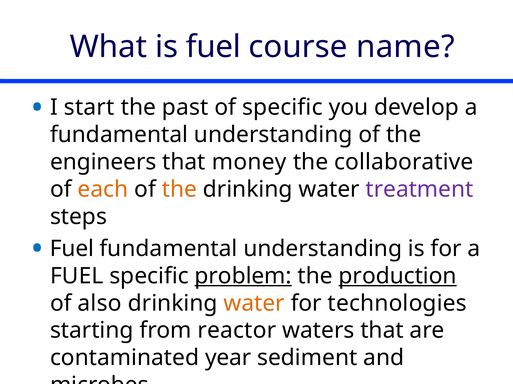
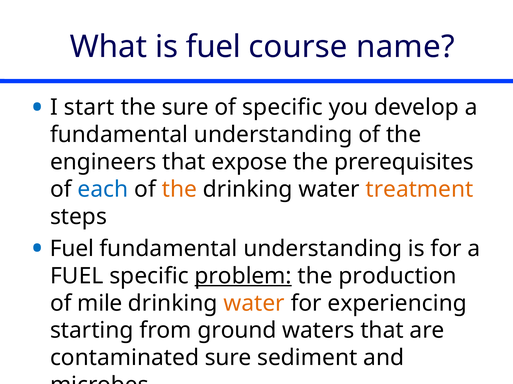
the past: past -> sure (185, 108)
money: money -> expose (249, 162)
collaborative: collaborative -> prerequisites (404, 162)
each colour: orange -> blue (103, 190)
treatment colour: purple -> orange (419, 190)
production underline: present -> none (398, 276)
also: also -> mile (100, 304)
technologies: technologies -> experiencing (397, 304)
reactor: reactor -> ground (237, 331)
contaminated year: year -> sure (228, 358)
